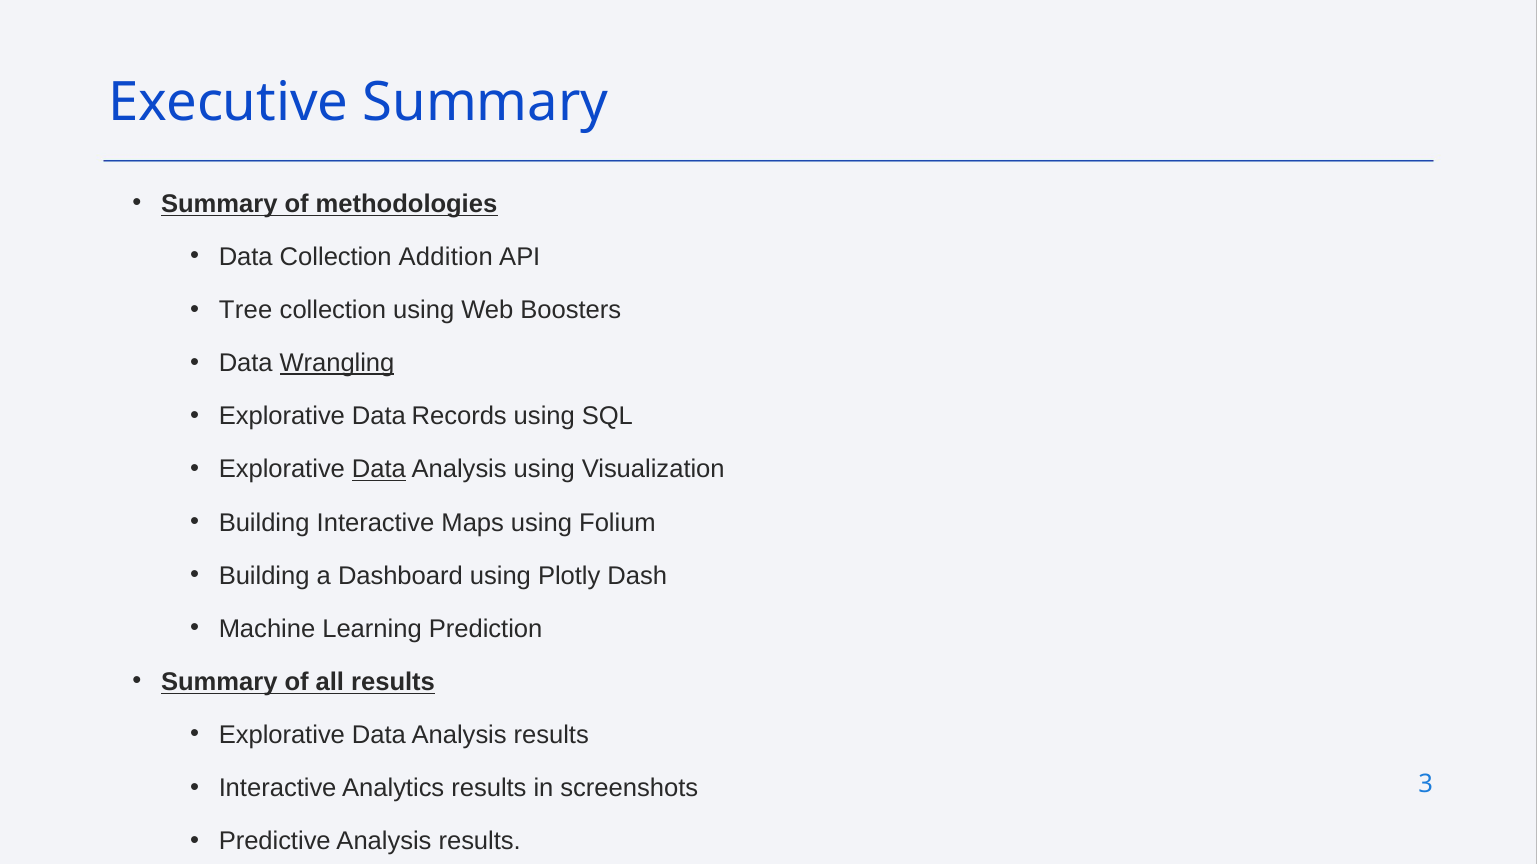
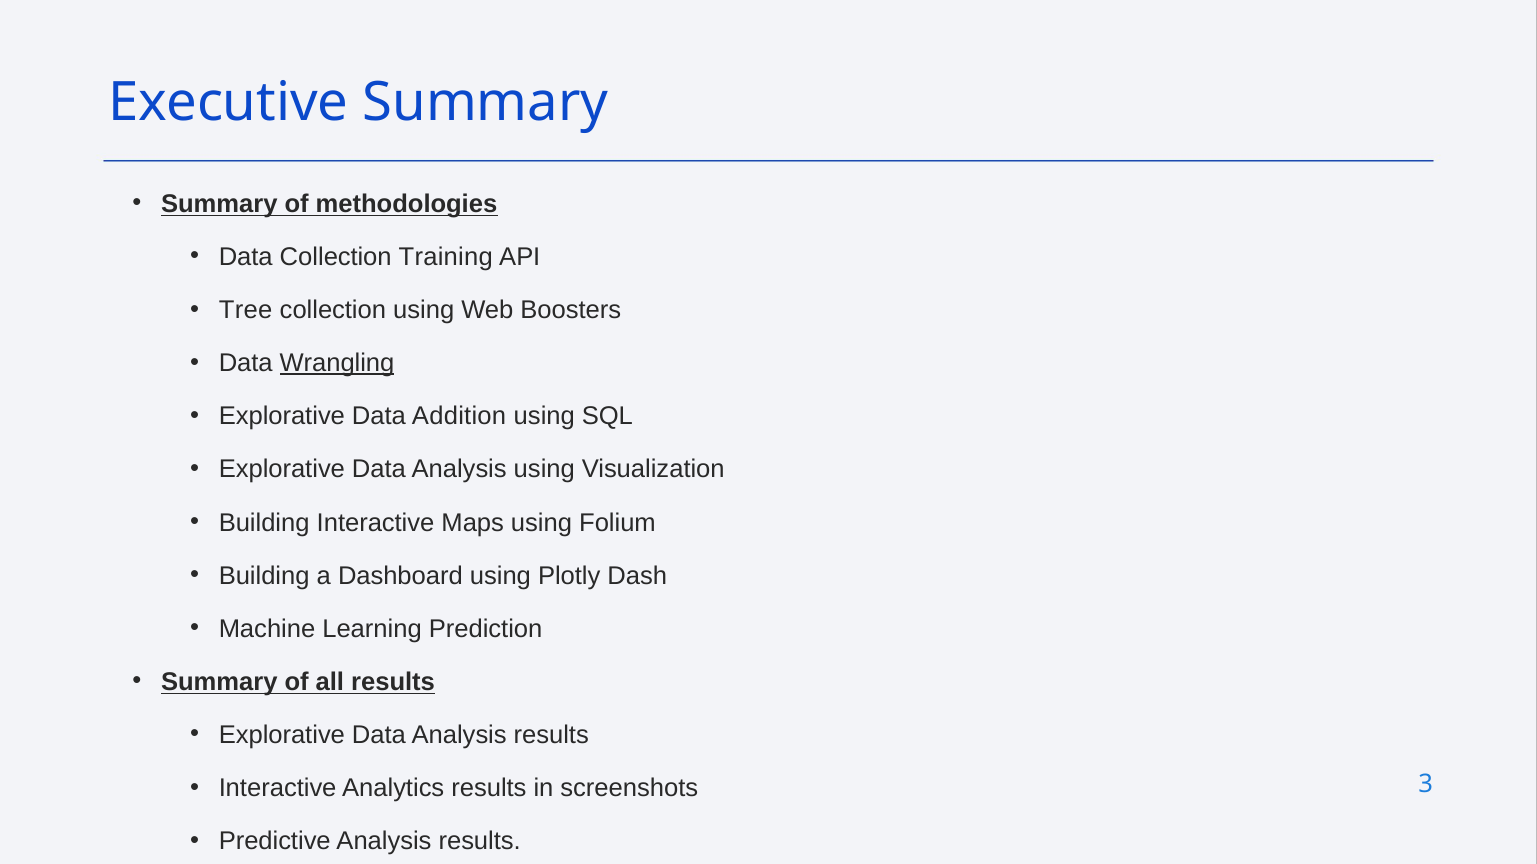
Addition: Addition -> Training (446, 257)
Records: Records -> Addition (459, 417)
Data underline: present -> none (379, 470)
